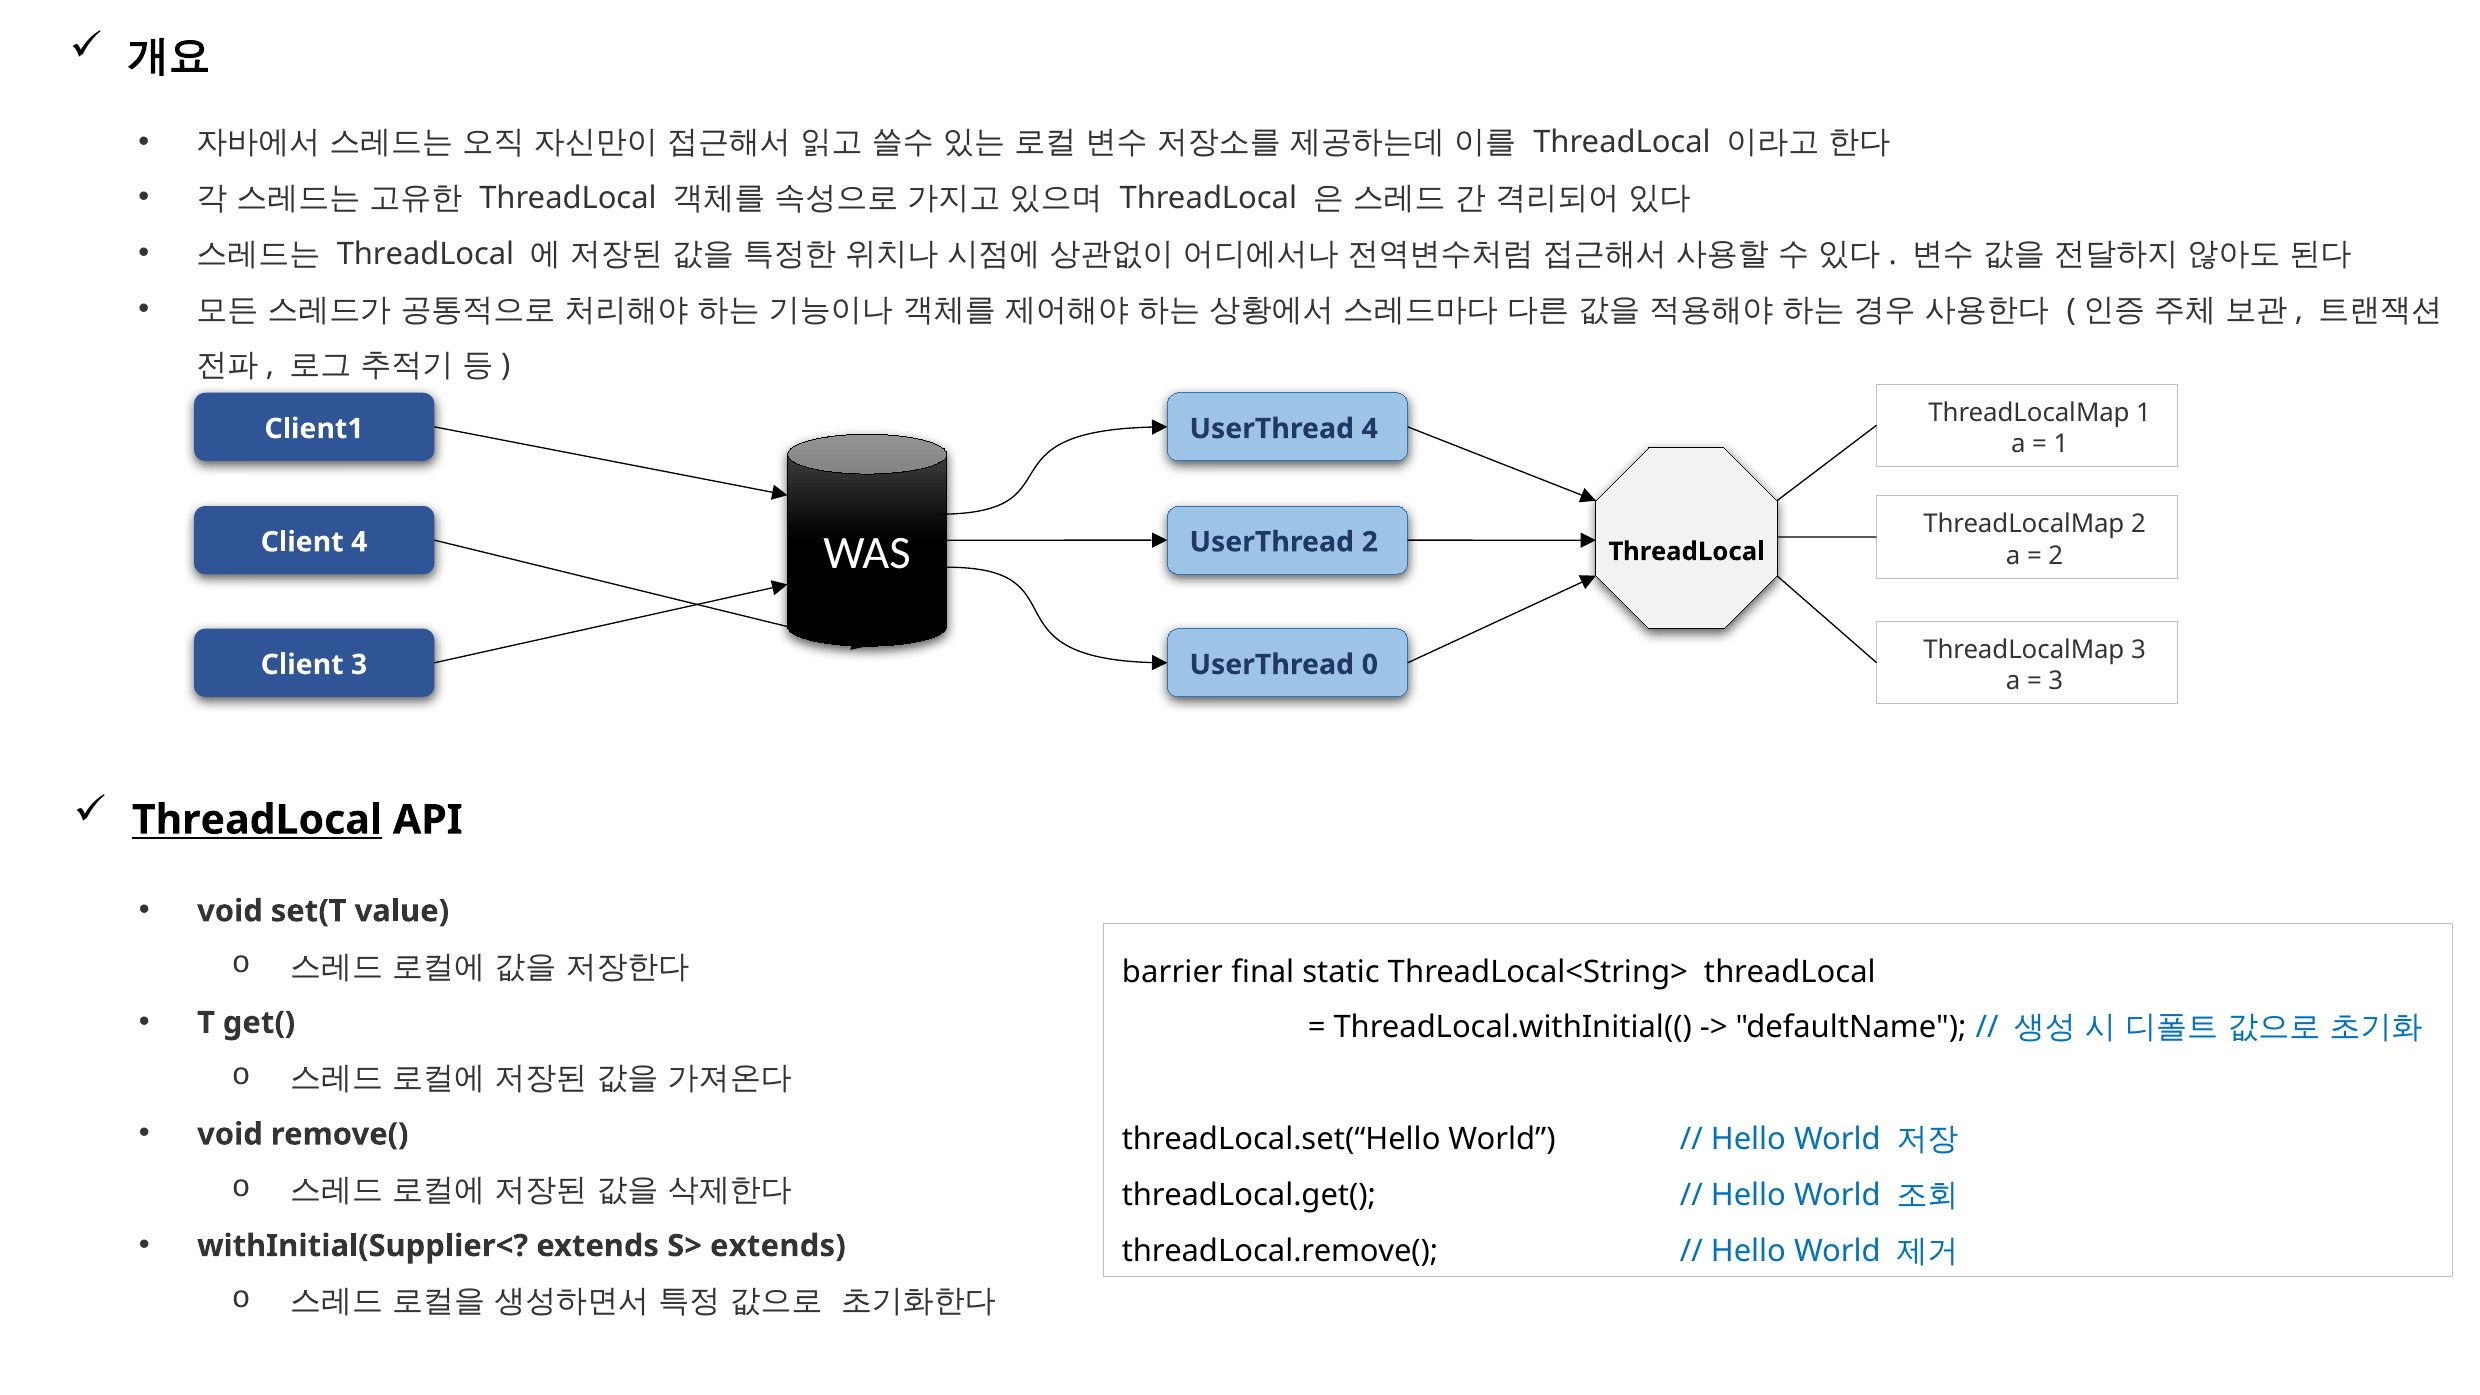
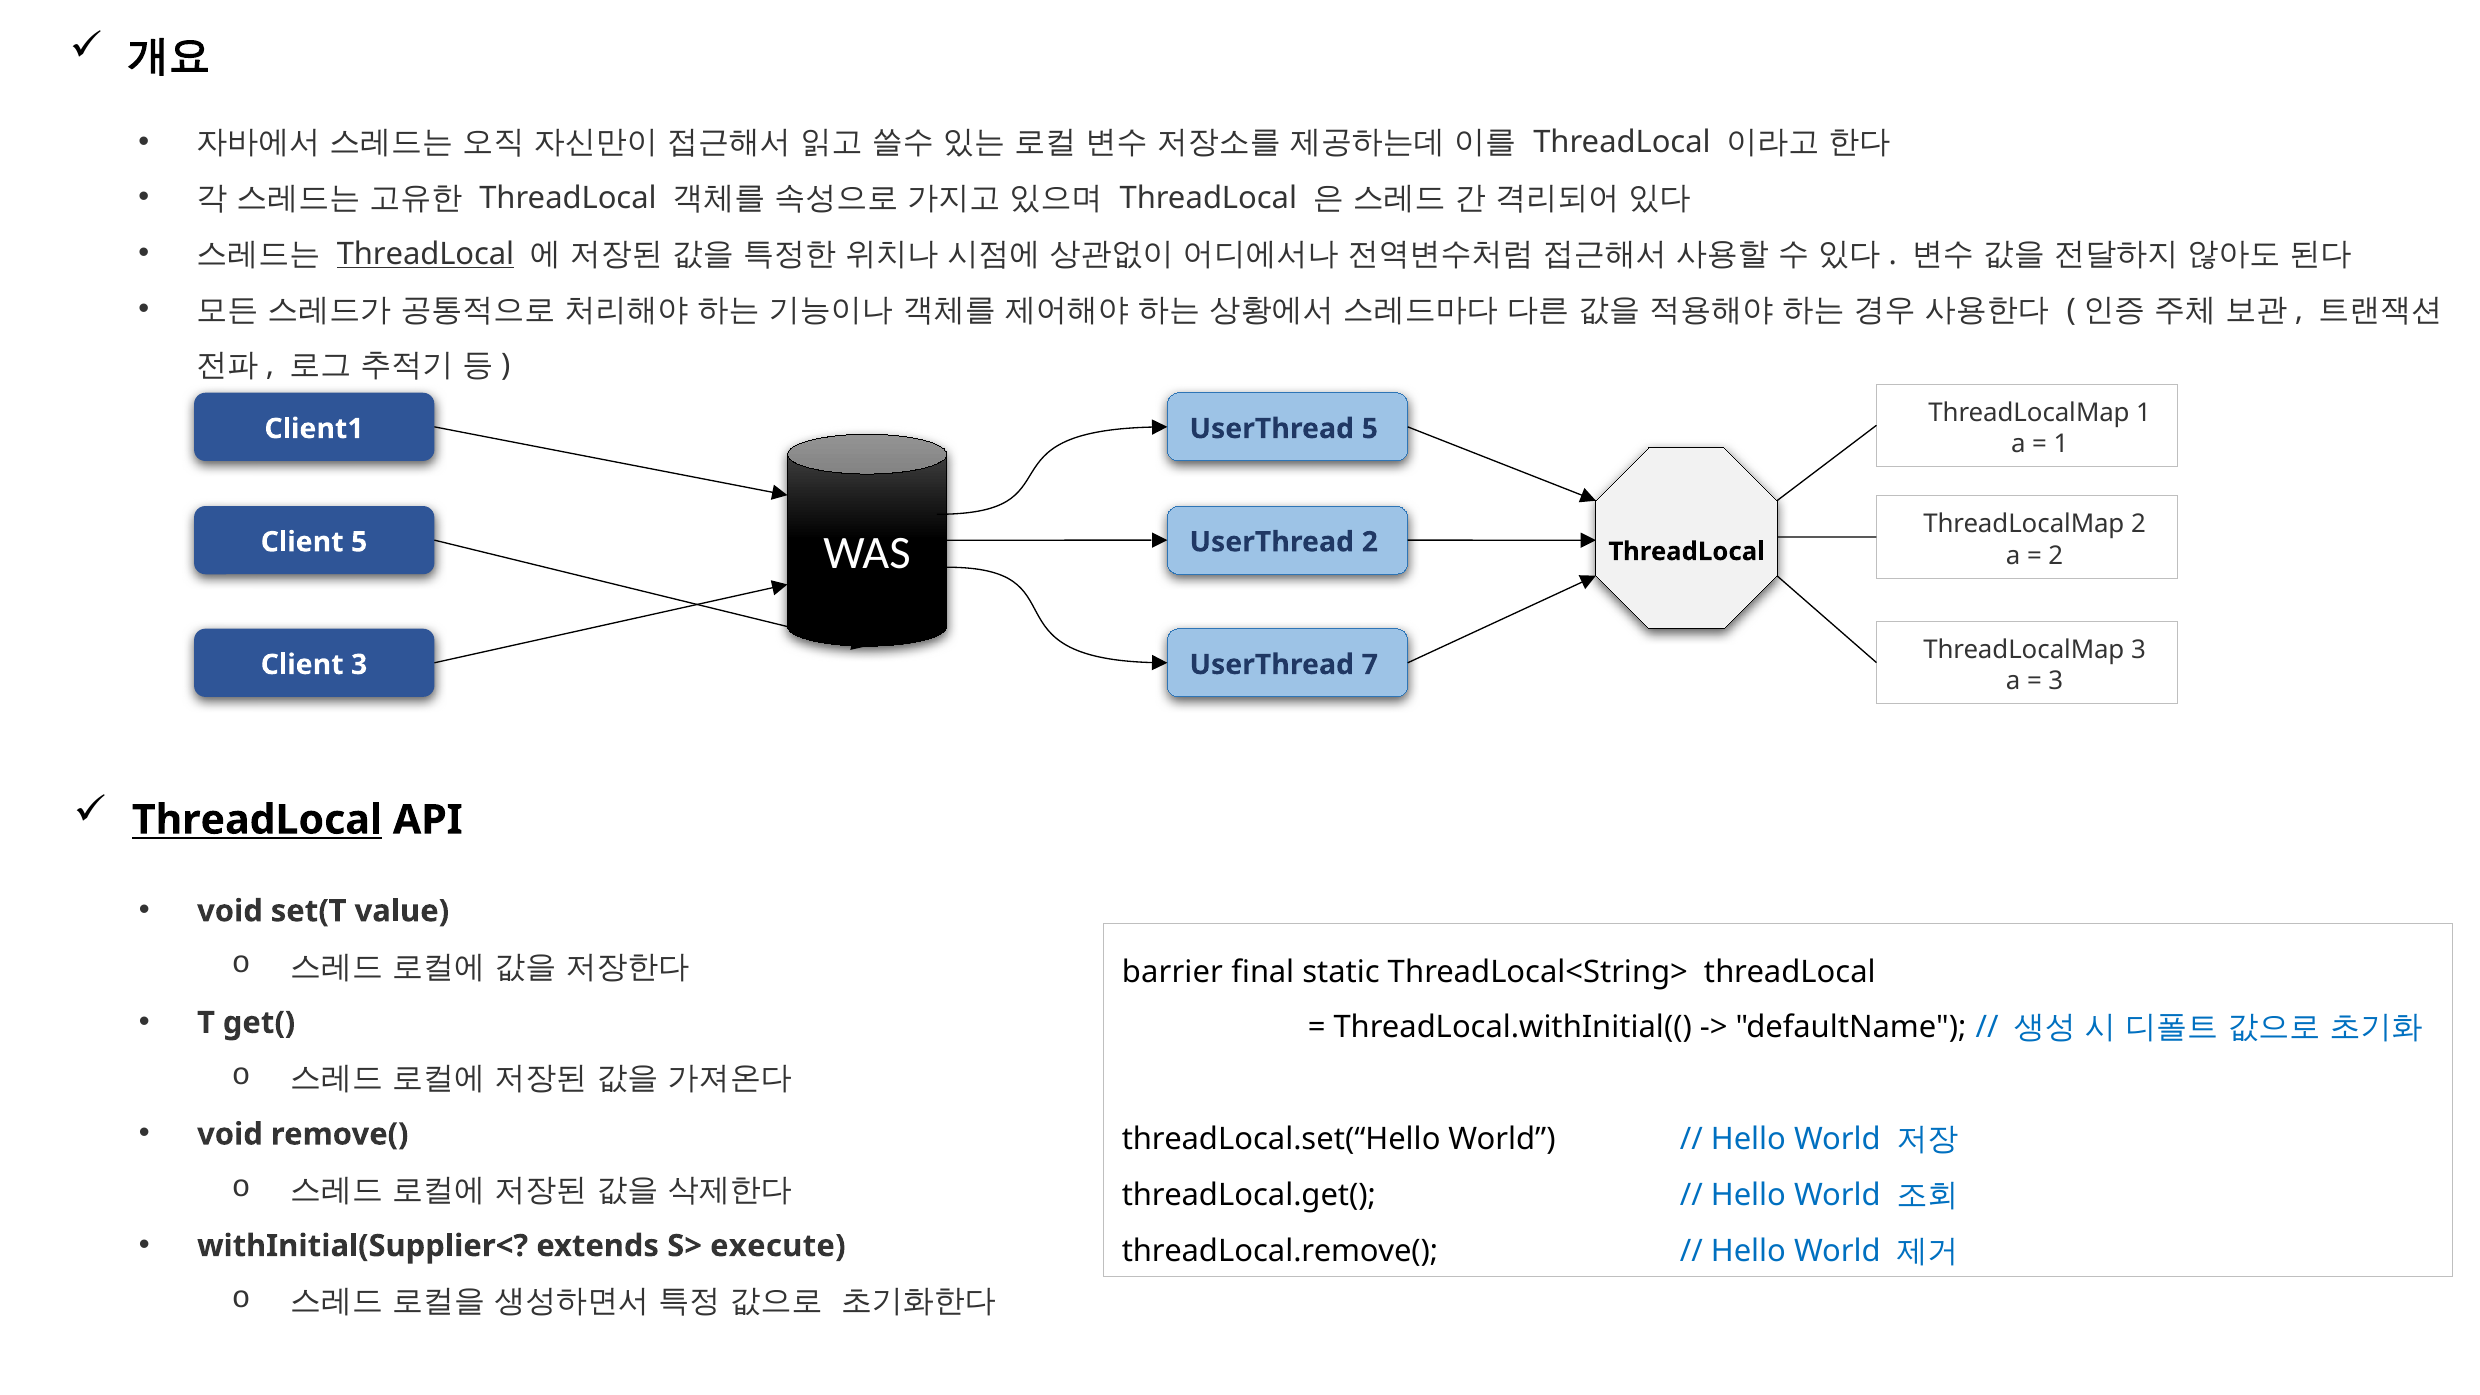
ThreadLocal underline: none -> present (425, 254)
UserThread 4: 4 -> 5 (1370, 429)
Client 4: 4 -> 5 (359, 542)
0: 0 -> 7 (1370, 665)
S> extends: extends -> execute (778, 1246)
